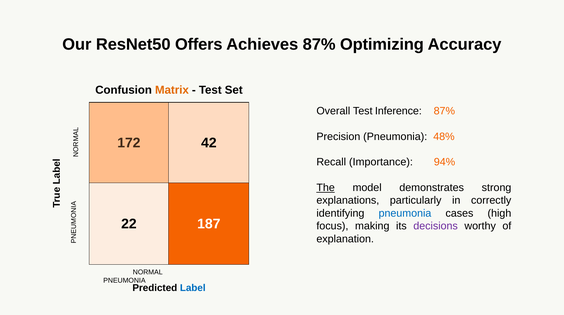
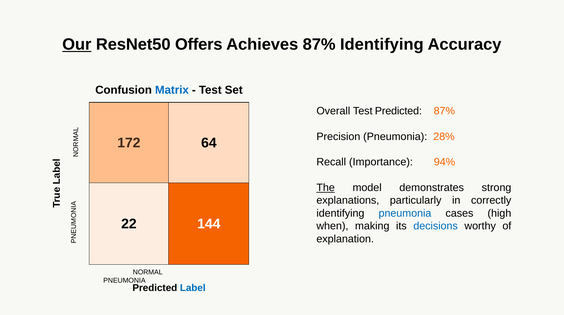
Our underline: none -> present (77, 45)
87% Optimizing: Optimizing -> Identifying (382, 45)
Matrix colour: orange -> blue (172, 90)
Test Inference: Inference -> Predicted (398, 111)
48%: 48% -> 28% (444, 136)
42: 42 -> 64 (209, 143)
187: 187 -> 144 (209, 224)
focus: focus -> when (332, 226)
decisions colour: purple -> blue (436, 226)
